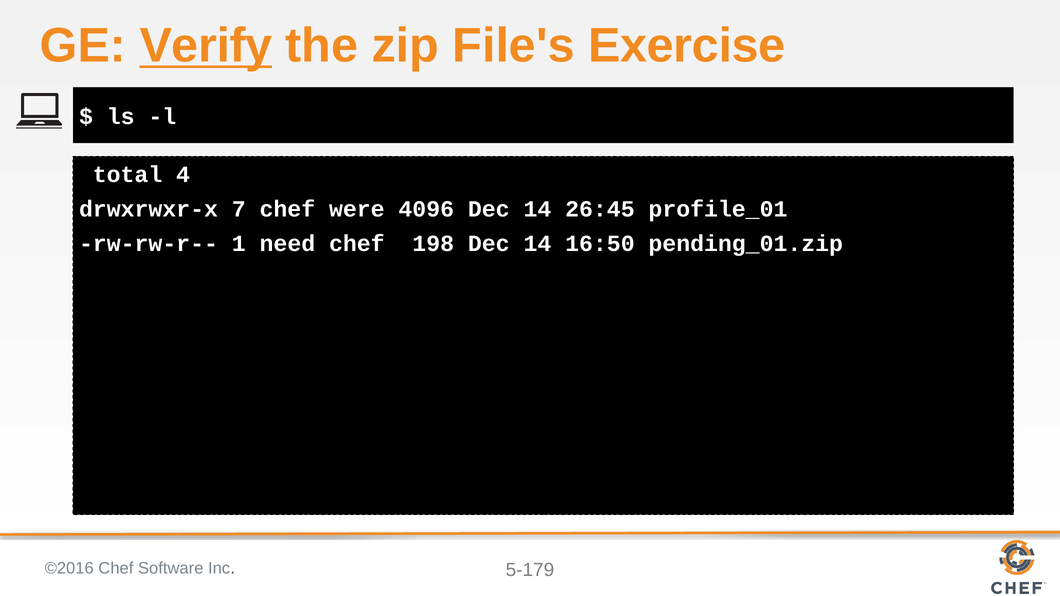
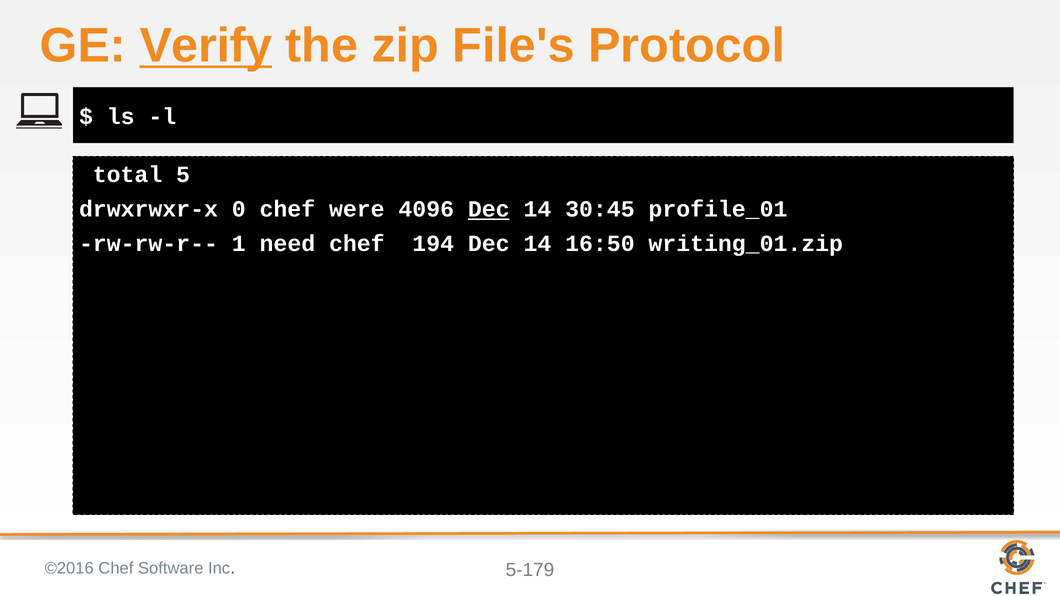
Exercise: Exercise -> Protocol (687, 46)
4: 4 -> 5 (183, 175)
7: 7 -> 0 (239, 209)
Dec underline: none -> present (489, 209)
26:45: 26:45 -> 30:45 (600, 209)
198: 198 -> 194 (433, 244)
pending_01.zip: pending_01.zip -> writing_01.zip (746, 244)
